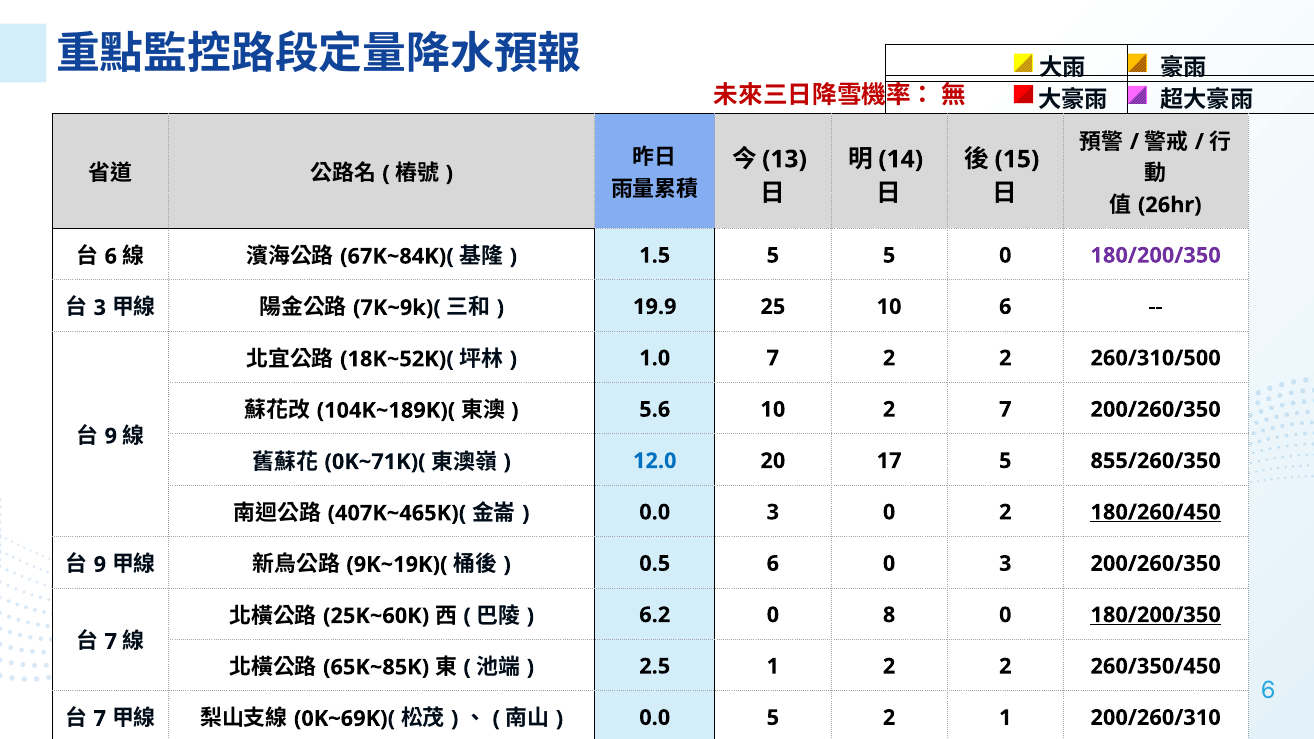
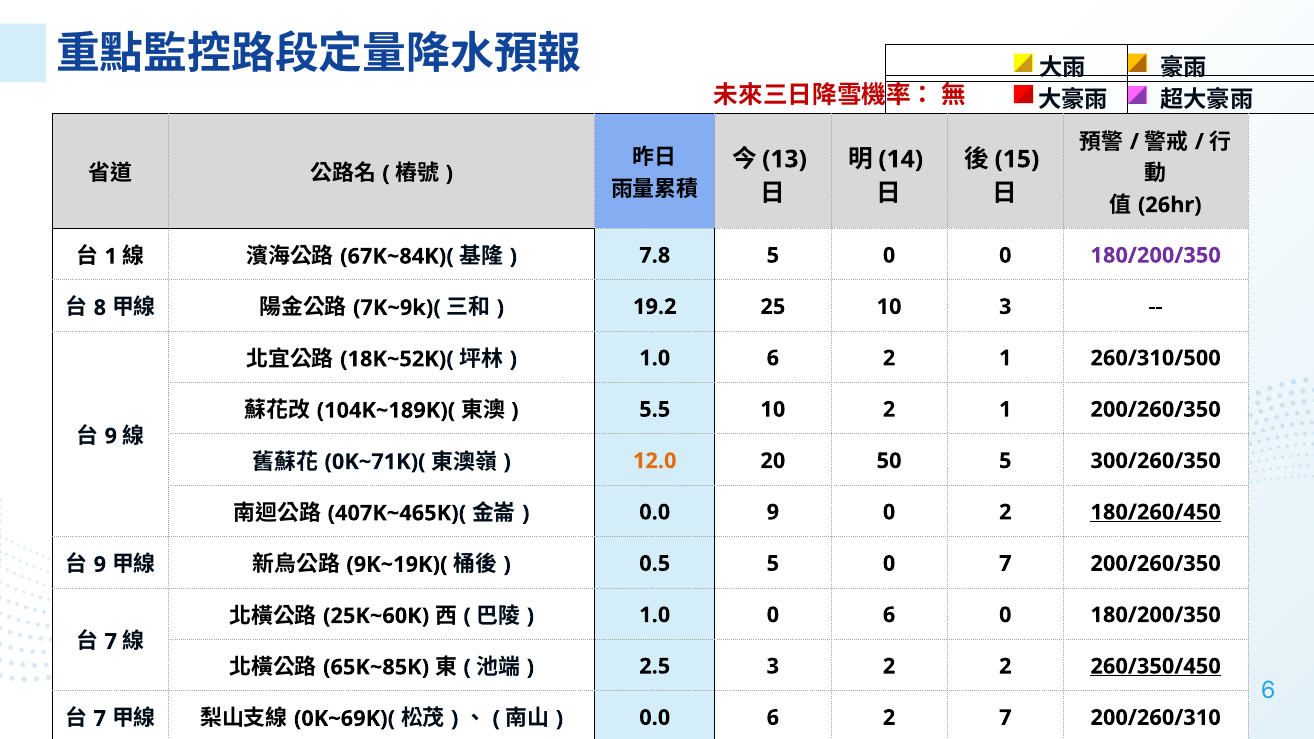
6: 6 -> 1 (111, 256)
1.5: 1.5 -> 7.8 (655, 255)
5: 5 -> 0 (889, 255)
3: 3 -> 8 (100, 308)
19.9: 19.9 -> 19.2 (655, 307)
10 6: 6 -> 3 (1005, 307)
1.0 7: 7 -> 6 (773, 358)
2: 2 -> 1 (1005, 358)
5.6: 5.6 -> 5.5 (655, 410)
10 2 7: 7 -> 1 (1005, 410)
12.0 colour: blue -> orange (655, 461)
17: 17 -> 50 (889, 461)
855/260/350: 855/260/350 -> 300/260/350 (1156, 461)
0.0 3: 3 -> 9 (773, 512)
0.5 6: 6 -> 5 (773, 564)
0 3: 3 -> 7 (1005, 564)
6.2: 6.2 -> 1.0 (655, 615)
0 8: 8 -> 6 (889, 615)
180/200/350 underline: present -> none (1156, 615)
2.5 1: 1 -> 3 (773, 666)
260/350/450 underline: none -> present (1156, 666)
0.0 5: 5 -> 6 (773, 718)
2 1: 1 -> 7 (1005, 718)
